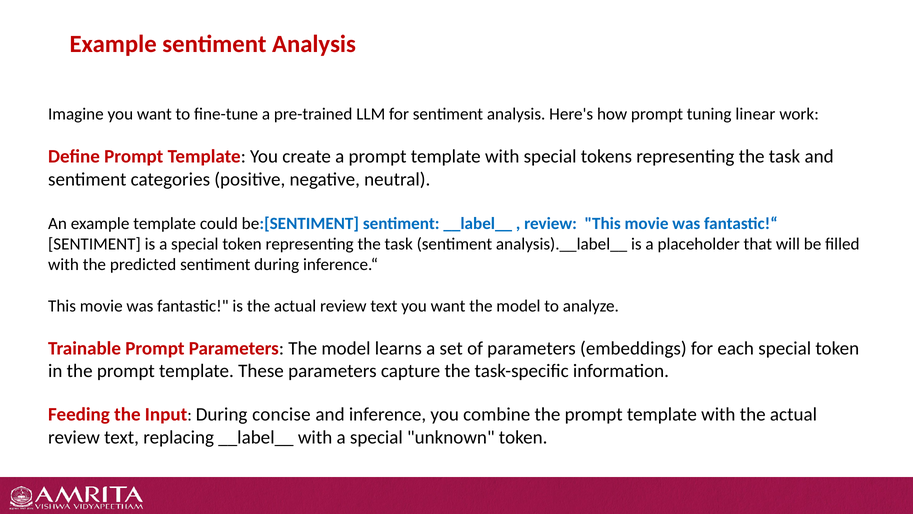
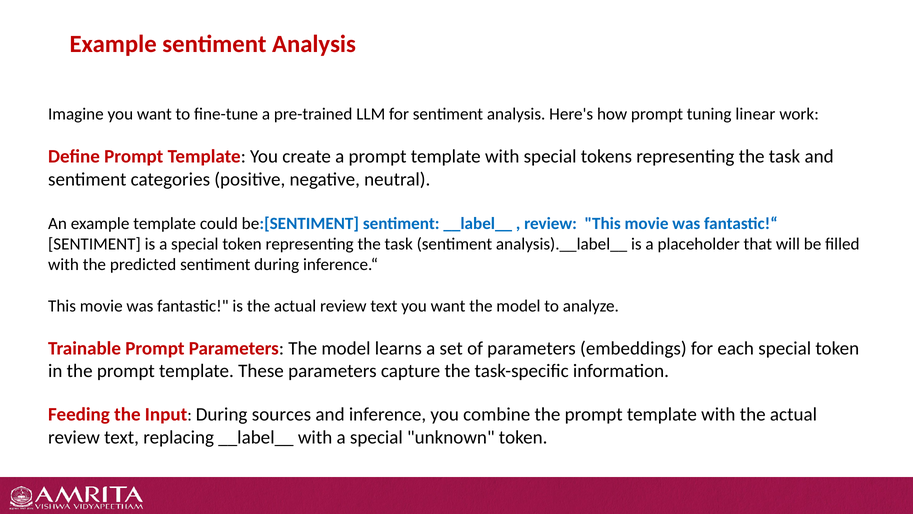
concise: concise -> sources (281, 414)
